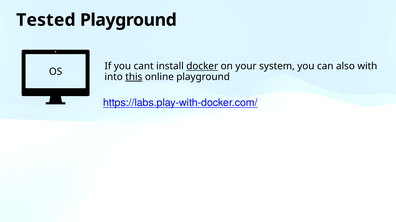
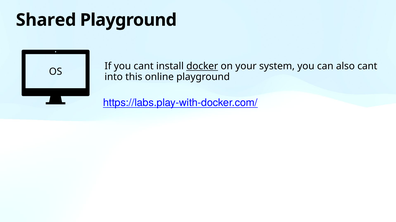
Tested: Tested -> Shared (46, 20)
also with: with -> cant (367, 66)
this underline: present -> none (134, 77)
